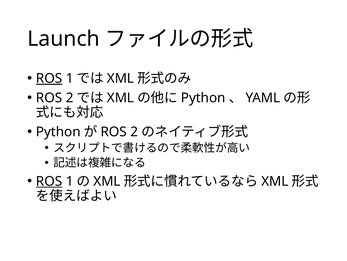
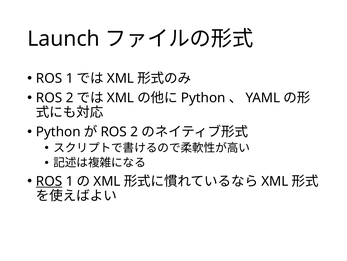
ROS underline: present -> none (49, 78)
